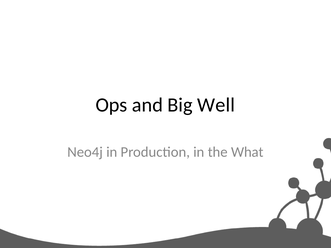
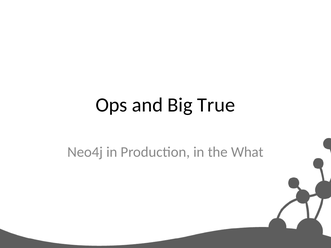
Well: Well -> True (216, 105)
